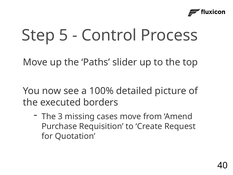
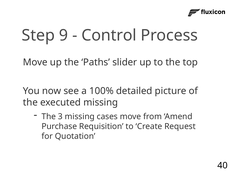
5: 5 -> 9 (64, 35)
executed borders: borders -> missing (101, 102)
